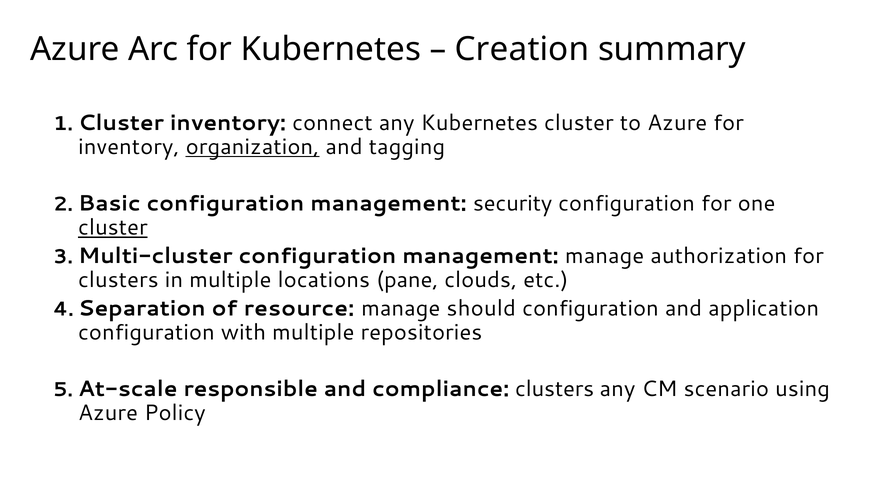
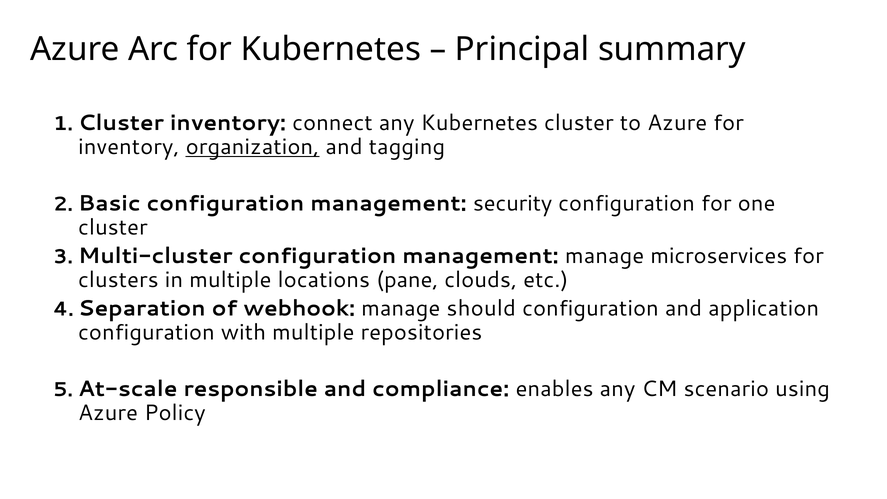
Creation: Creation -> Principal (522, 49)
cluster underline: present -> none (113, 228)
authorization: authorization -> microservices (719, 256)
resource: resource -> webhook (299, 308)
compliance clusters: clusters -> enables (555, 389)
